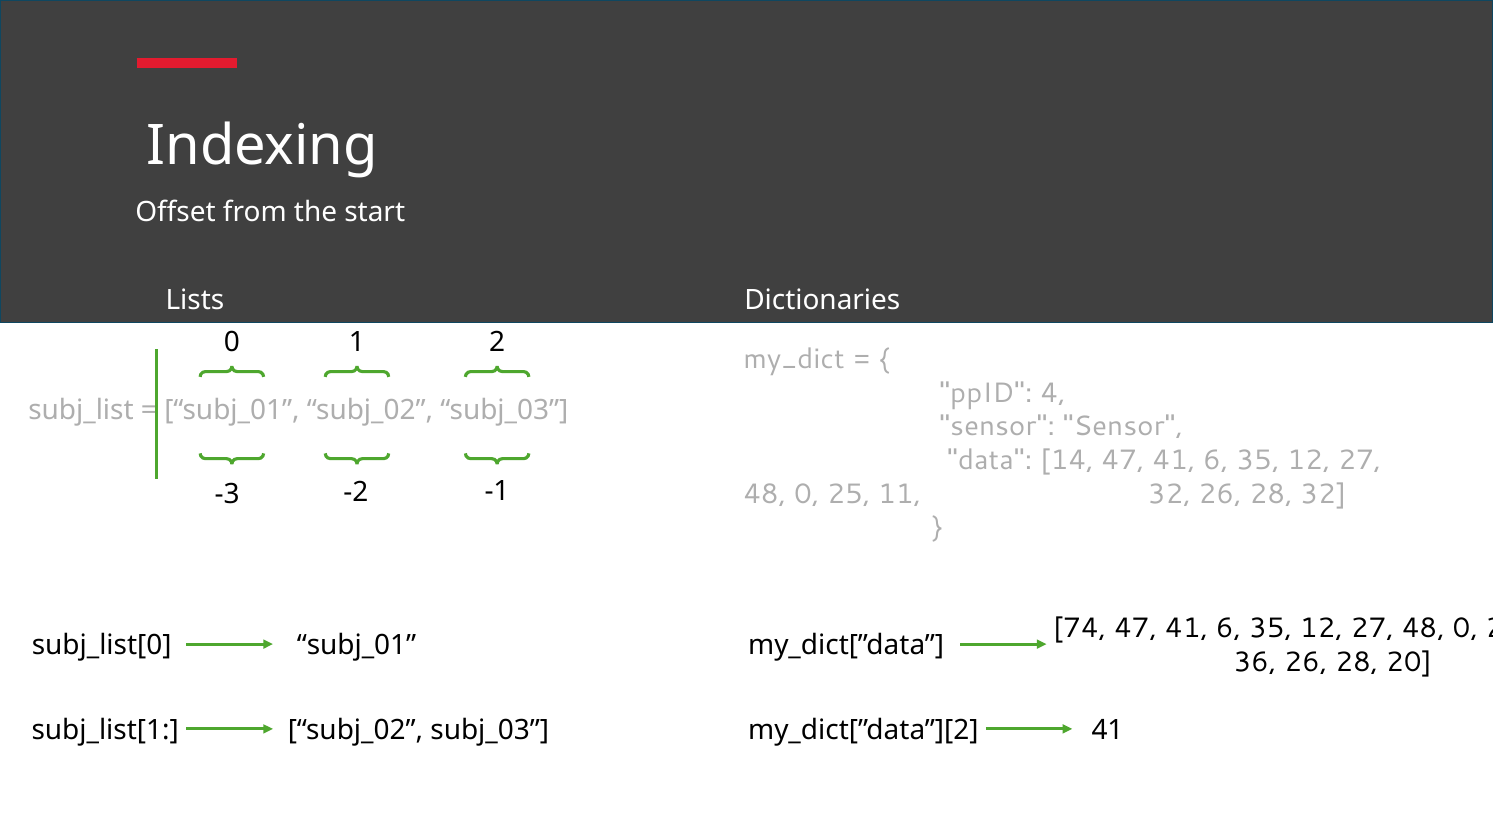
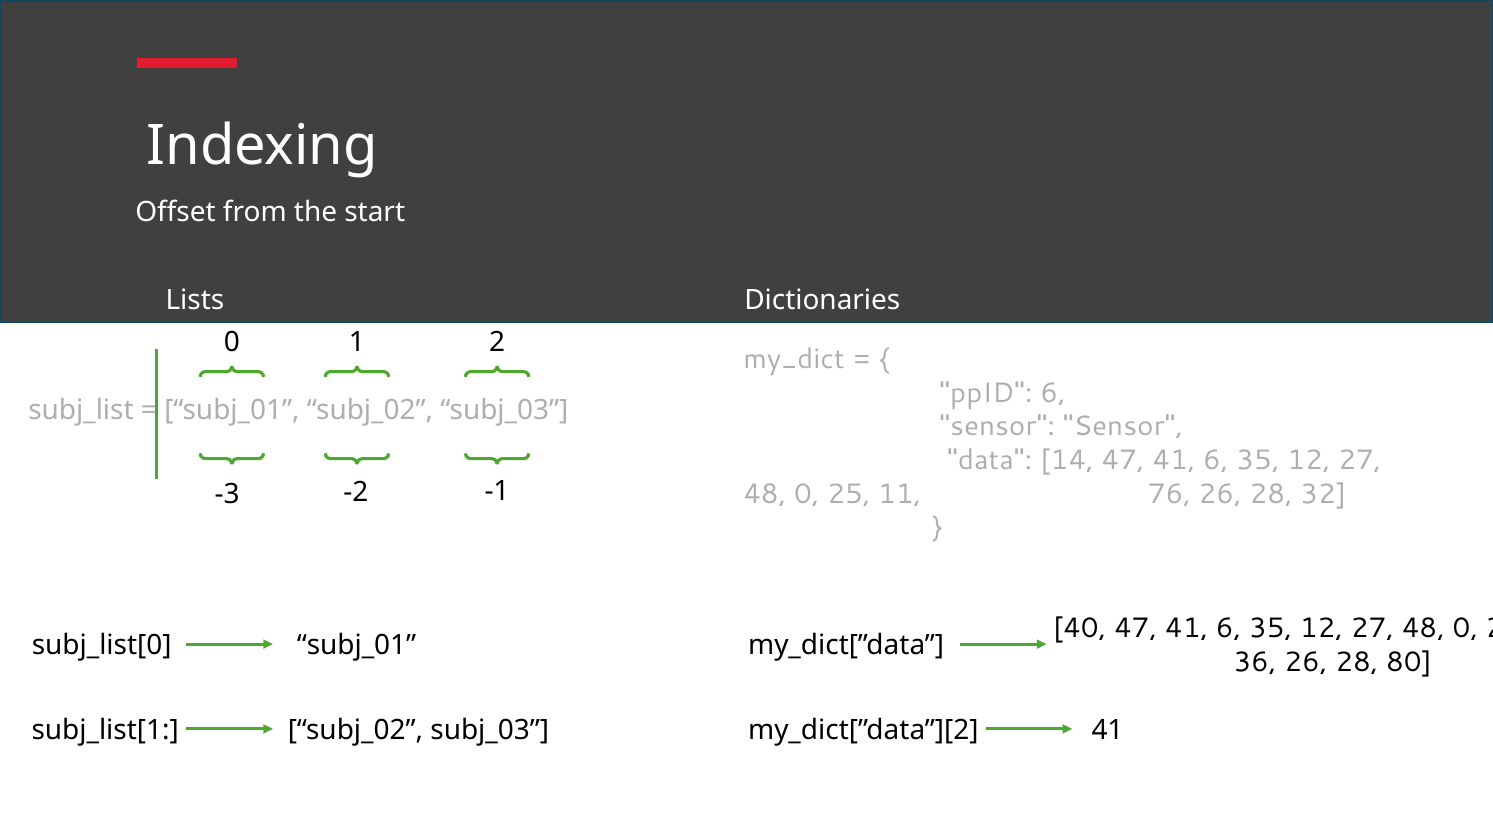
ppID 4: 4 -> 6 (1053, 393)
11 32: 32 -> 76 (1169, 494)
74: 74 -> 40 (1080, 629)
20: 20 -> 80 (1409, 662)
